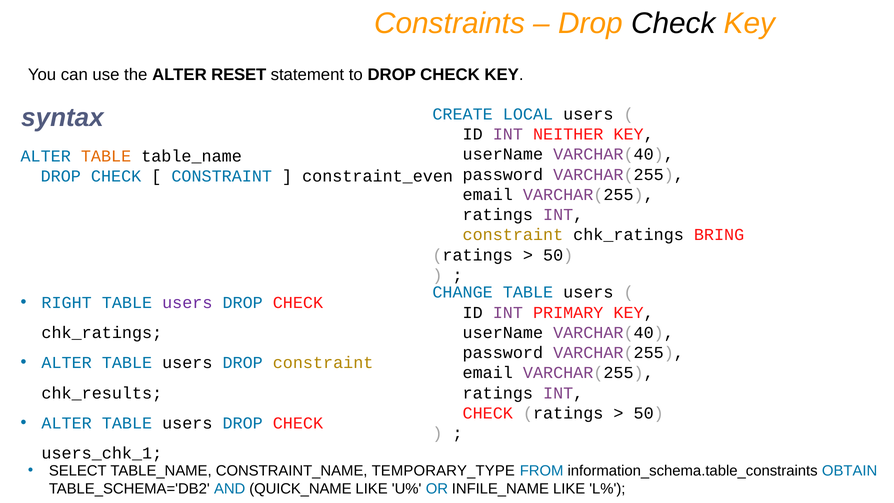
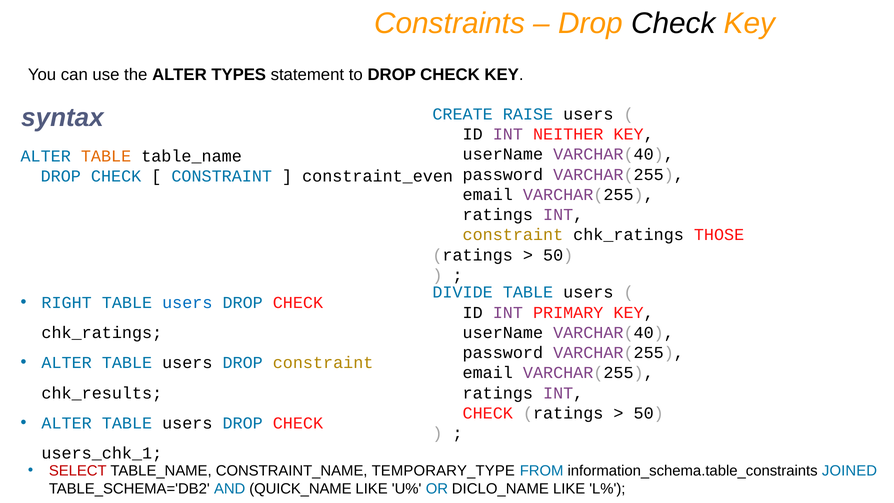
RESET: RESET -> TYPES (239, 74)
LOCAL: LOCAL -> RAISE (528, 114)
BRING: BRING -> THOSE (719, 235)
CHANGE: CHANGE -> DIVIDE (463, 292)
users colour: purple -> blue (187, 302)
SELECT colour: black -> red (78, 471)
OBTAIN: OBTAIN -> JOINED (850, 471)
INFILE_NAME: INFILE_NAME -> DICLO_NAME (500, 488)
